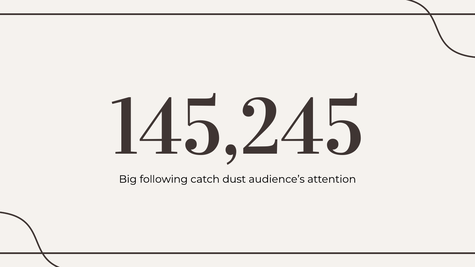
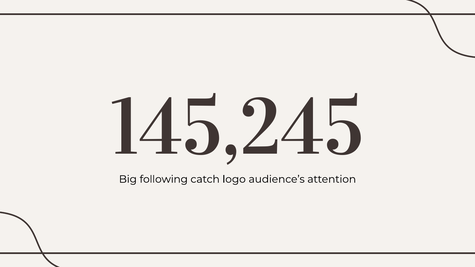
dust: dust -> logo (234, 179)
